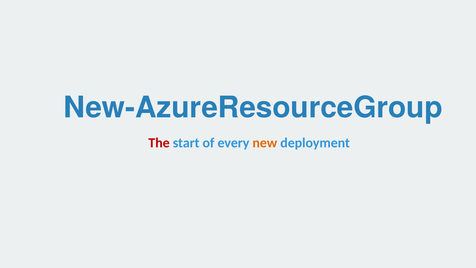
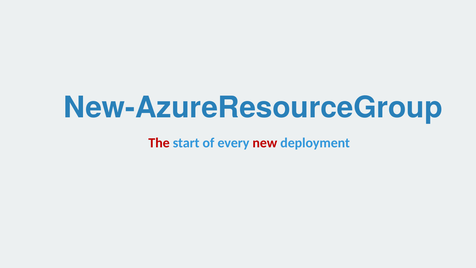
new colour: orange -> red (265, 143)
